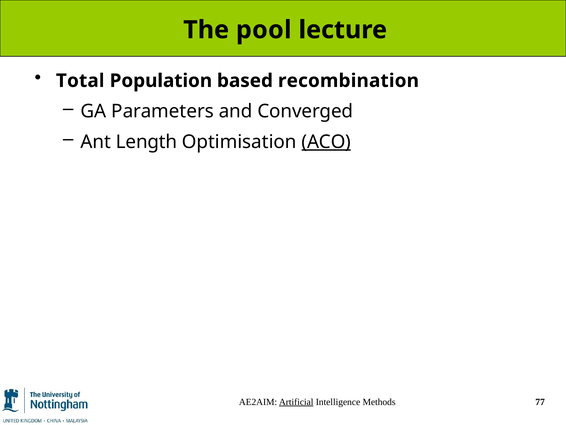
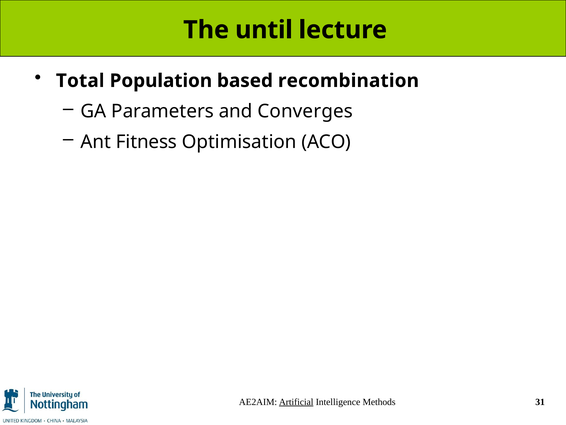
pool: pool -> until (264, 30)
Converged: Converged -> Converges (305, 111)
Length: Length -> Fitness (147, 142)
ACO underline: present -> none (326, 142)
77: 77 -> 31 (540, 401)
